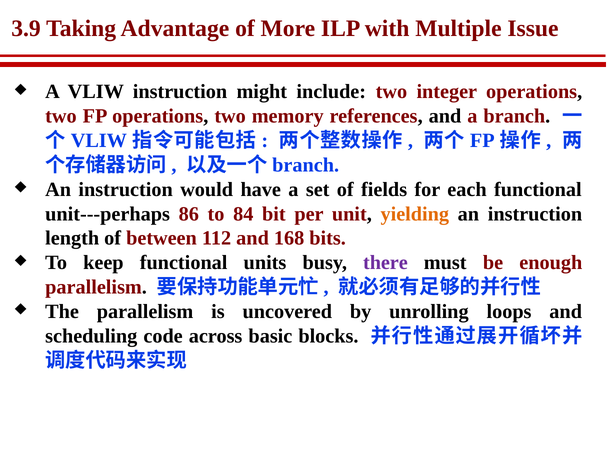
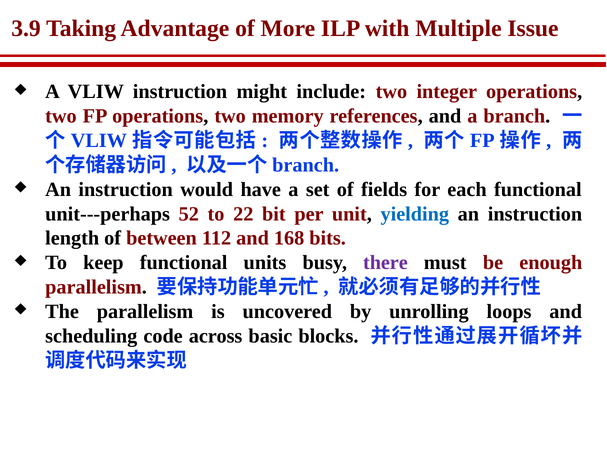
86: 86 -> 52 (189, 214)
84: 84 -> 22 (243, 214)
yielding colour: orange -> blue (415, 214)
